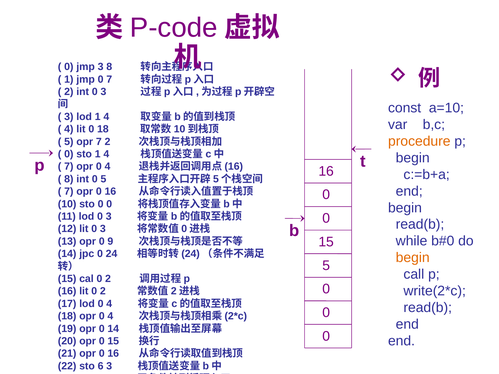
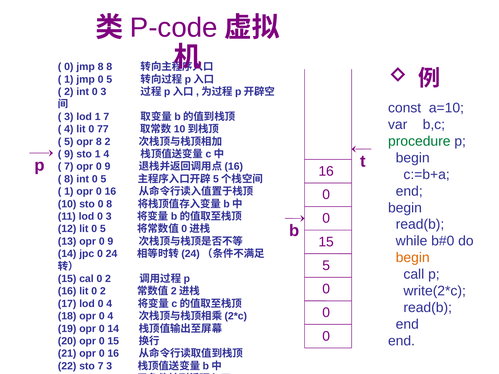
jmp 3: 3 -> 8 (101, 67)
jmp 0 7: 7 -> 5 (109, 79)
lod 1 4: 4 -> 7 (106, 117)
0 18: 18 -> 77 (103, 129)
procedure colour: orange -> green (419, 141)
opr 7: 7 -> 8 (99, 142)
0: 0 -> 9 (69, 154)
7 opr 0 4: 4 -> 9 (107, 167)
7: 7 -> 1 (69, 192)
sto 0 0: 0 -> 8 (109, 204)
lit 0 3: 3 -> 5 (103, 229)
sto 6: 6 -> 7 (101, 366)
